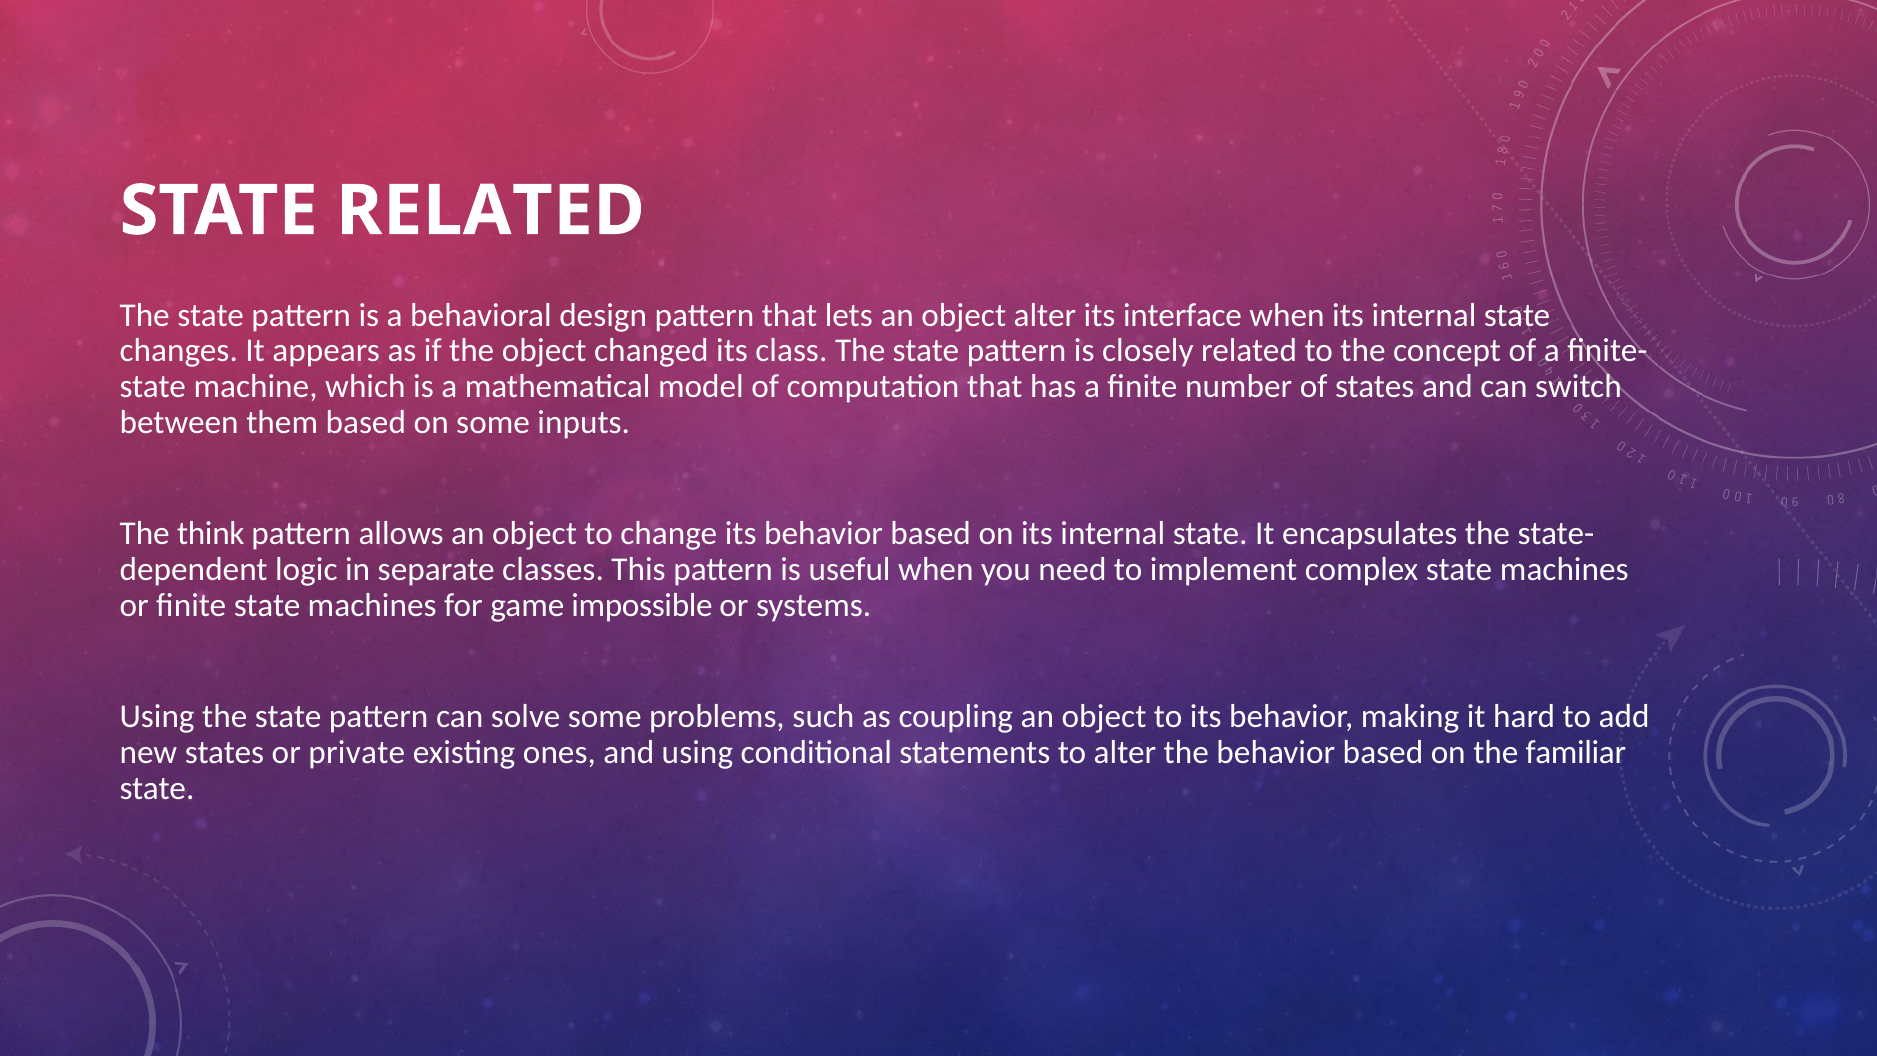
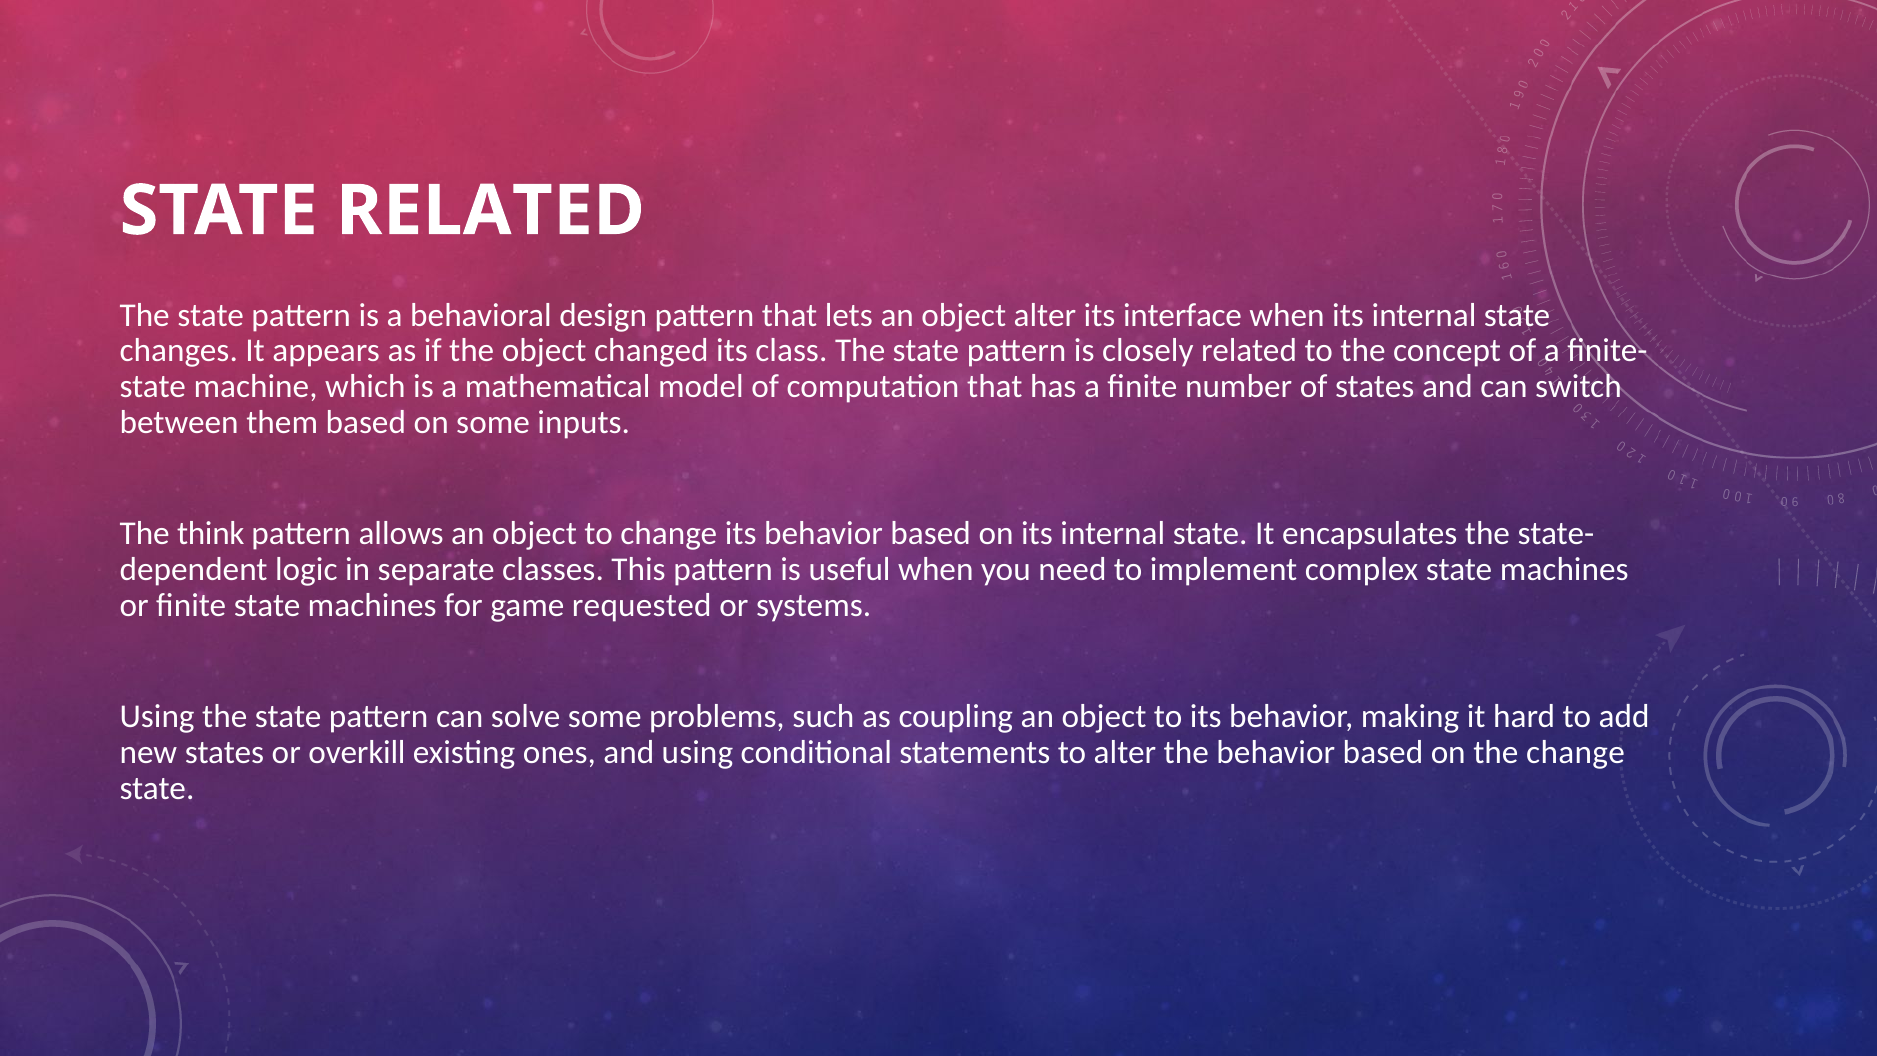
impossible: impossible -> requested (642, 606)
private: private -> overkill (357, 752)
the familiar: familiar -> change (1576, 752)
